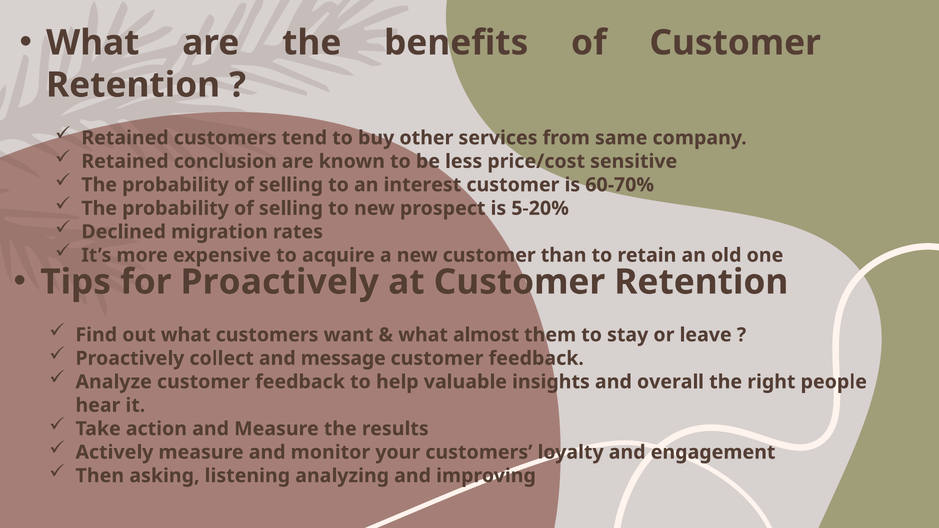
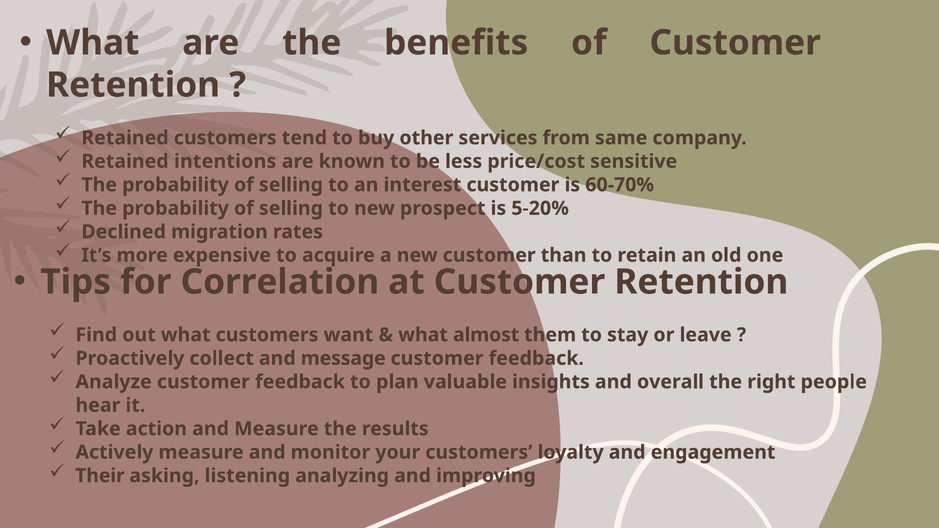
conclusion: conclusion -> intentions (225, 161)
for Proactively: Proactively -> Correlation (280, 282)
help: help -> plan (397, 382)
Then: Then -> Their (100, 476)
